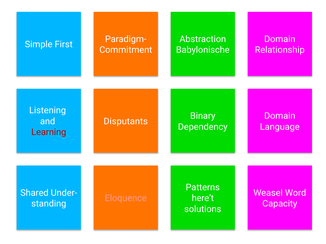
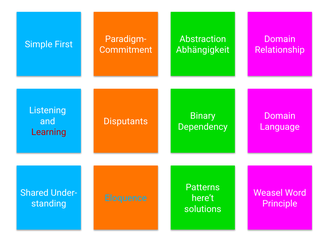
Babylonische: Babylonische -> Abhängigkeit (203, 50)
Eloquence colour: pink -> light blue (126, 199)
Capacity: Capacity -> Principle (280, 204)
